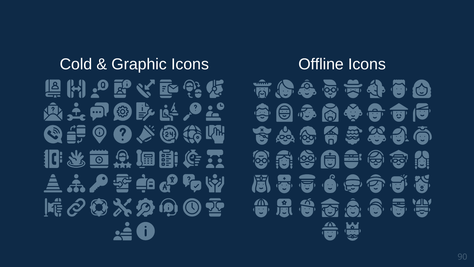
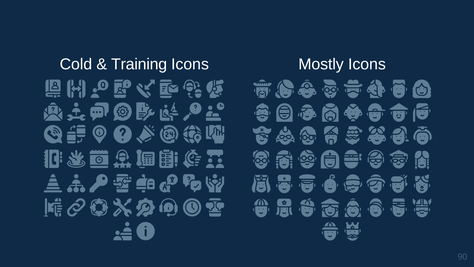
Graphic: Graphic -> Training (139, 64)
Offline: Offline -> Mostly (321, 64)
